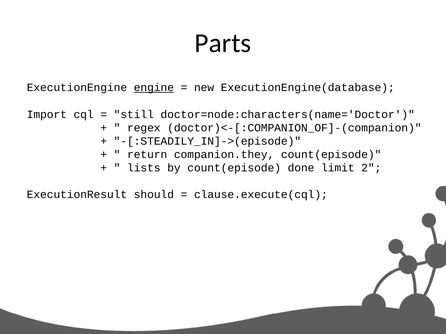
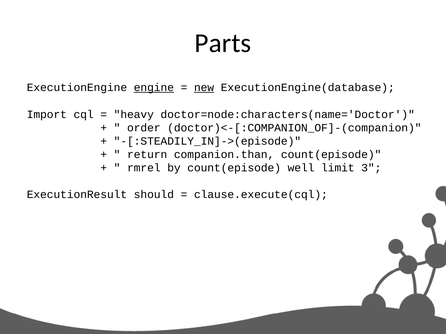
new underline: none -> present (204, 88)
still: still -> heavy (134, 115)
regex: regex -> order (144, 128)
companion.they: companion.they -> companion.than (224, 155)
lists: lists -> rmrel (144, 168)
done: done -> well (301, 168)
2: 2 -> 3 (371, 168)
